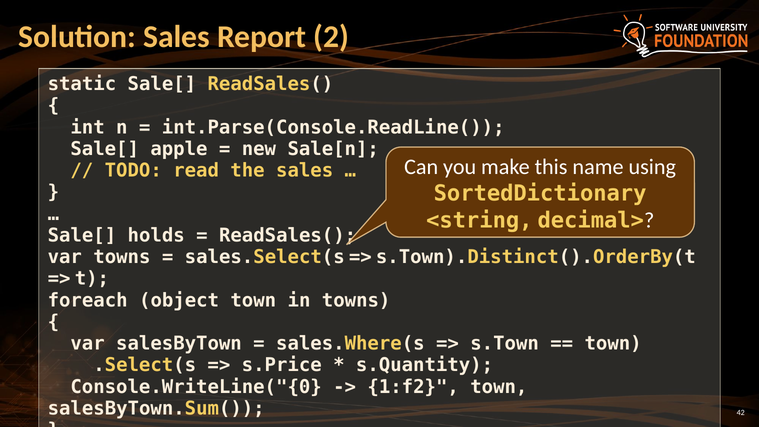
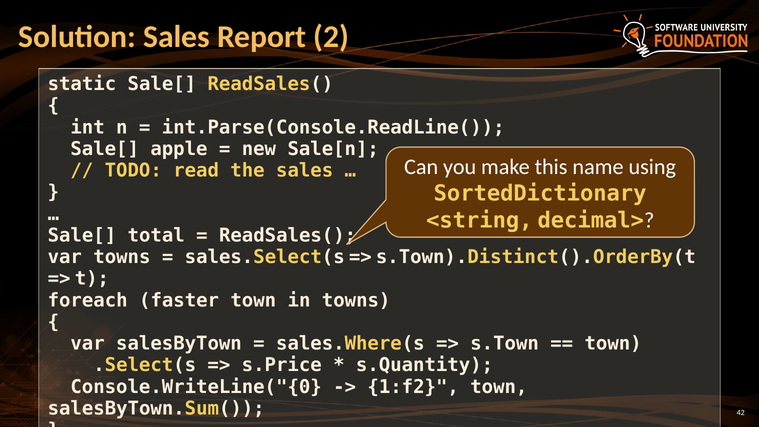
holds: holds -> total (156, 235)
object: object -> faster (179, 300)
